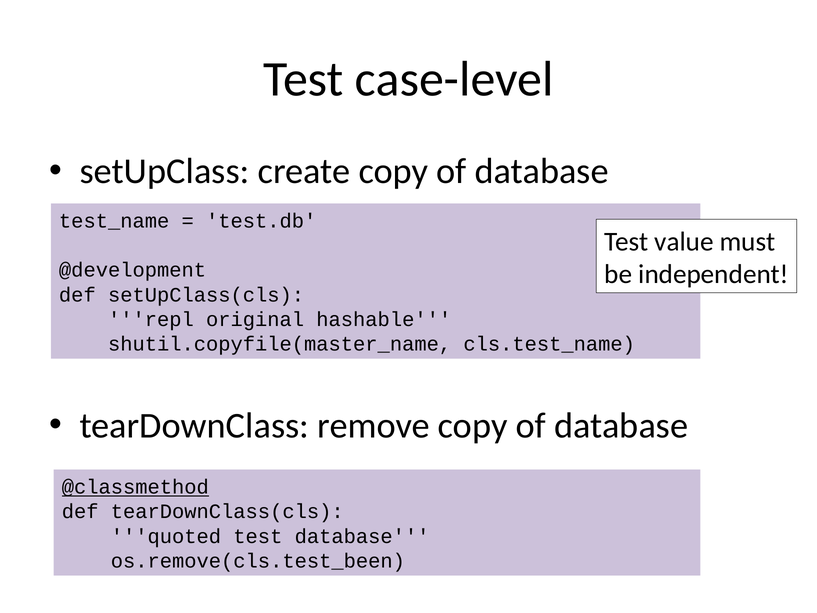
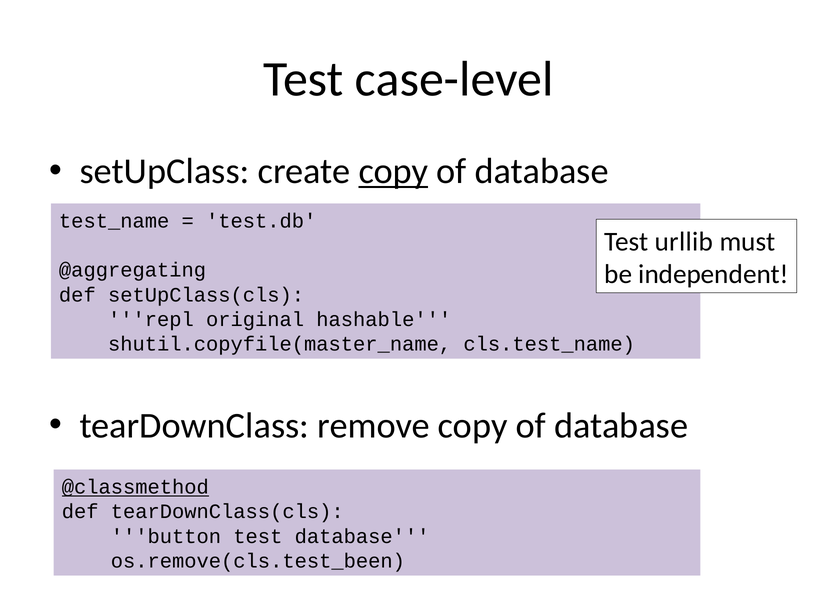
copy underline: none -> present (393, 171)
value: value -> urllib (684, 242)
@development: @development -> @aggregating (133, 270)
quoted: quoted -> button (166, 536)
